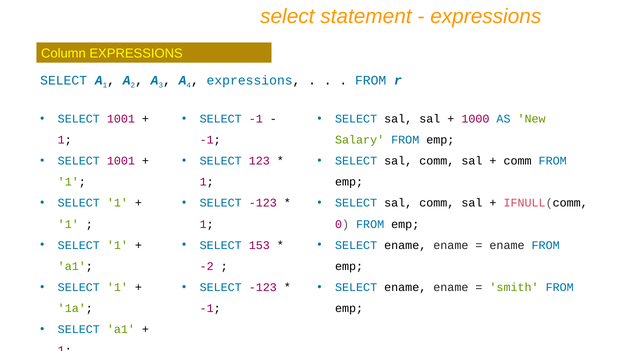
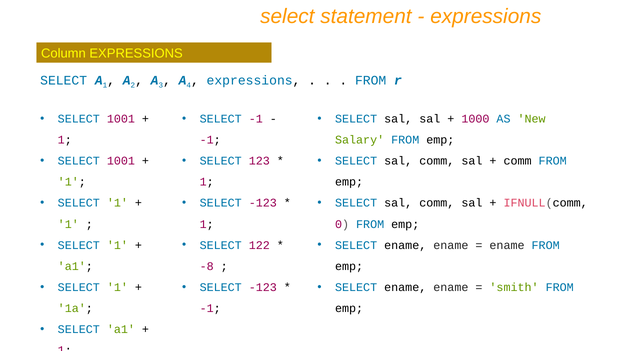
153: 153 -> 122 (259, 245)
-2: -2 -> -8 (207, 266)
